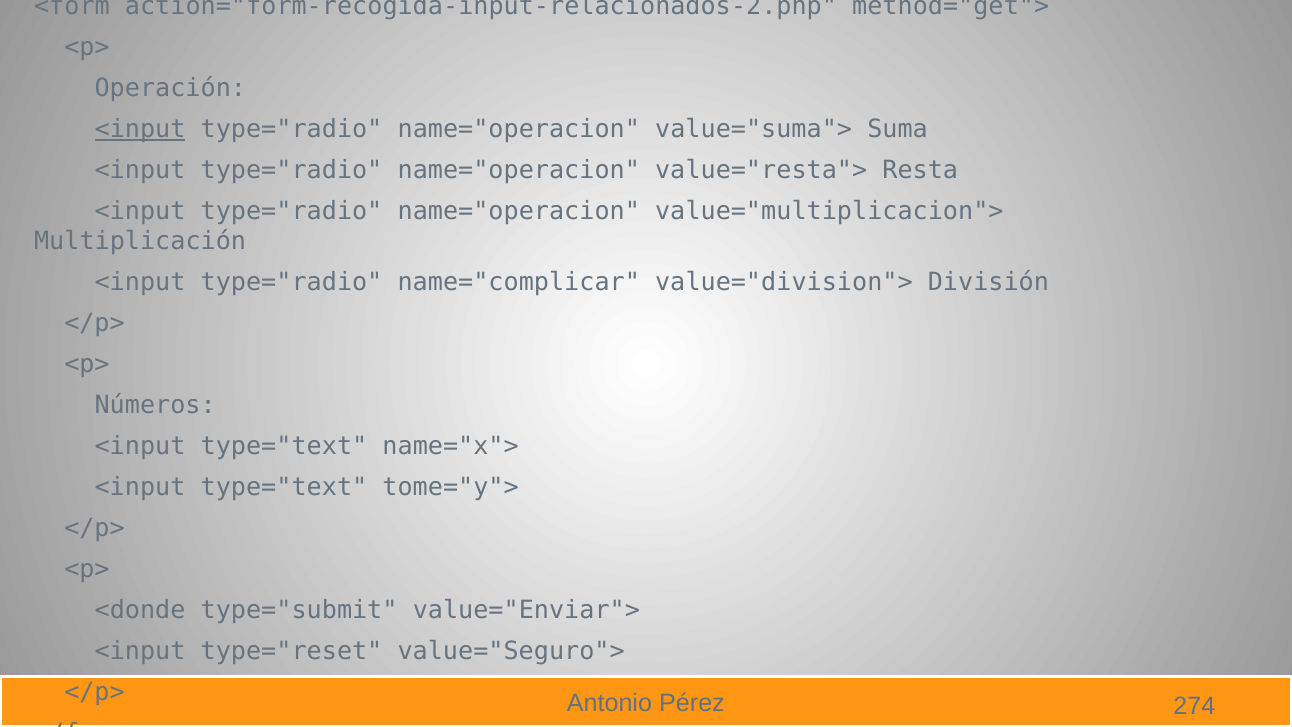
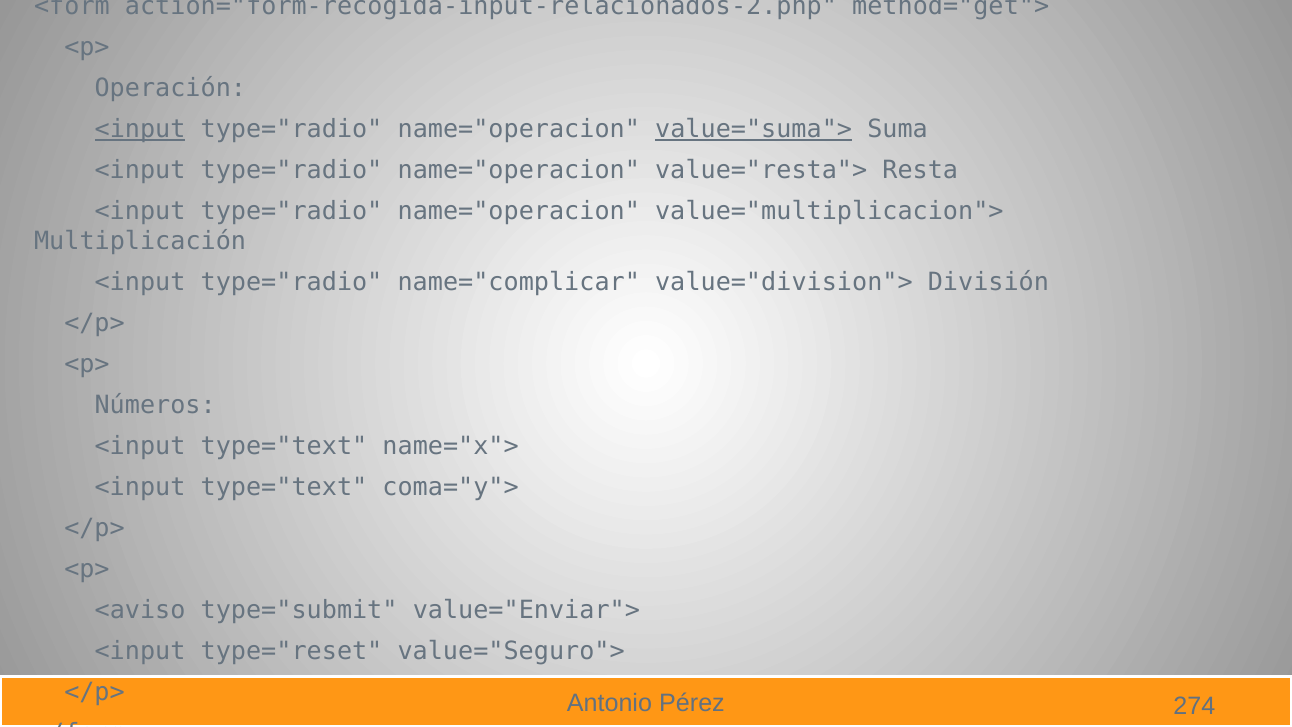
value="suma"> underline: none -> present (754, 129)
tome="y">: tome="y"> -> coma="y"> (451, 487)
<donde: <donde -> <aviso (140, 610)
